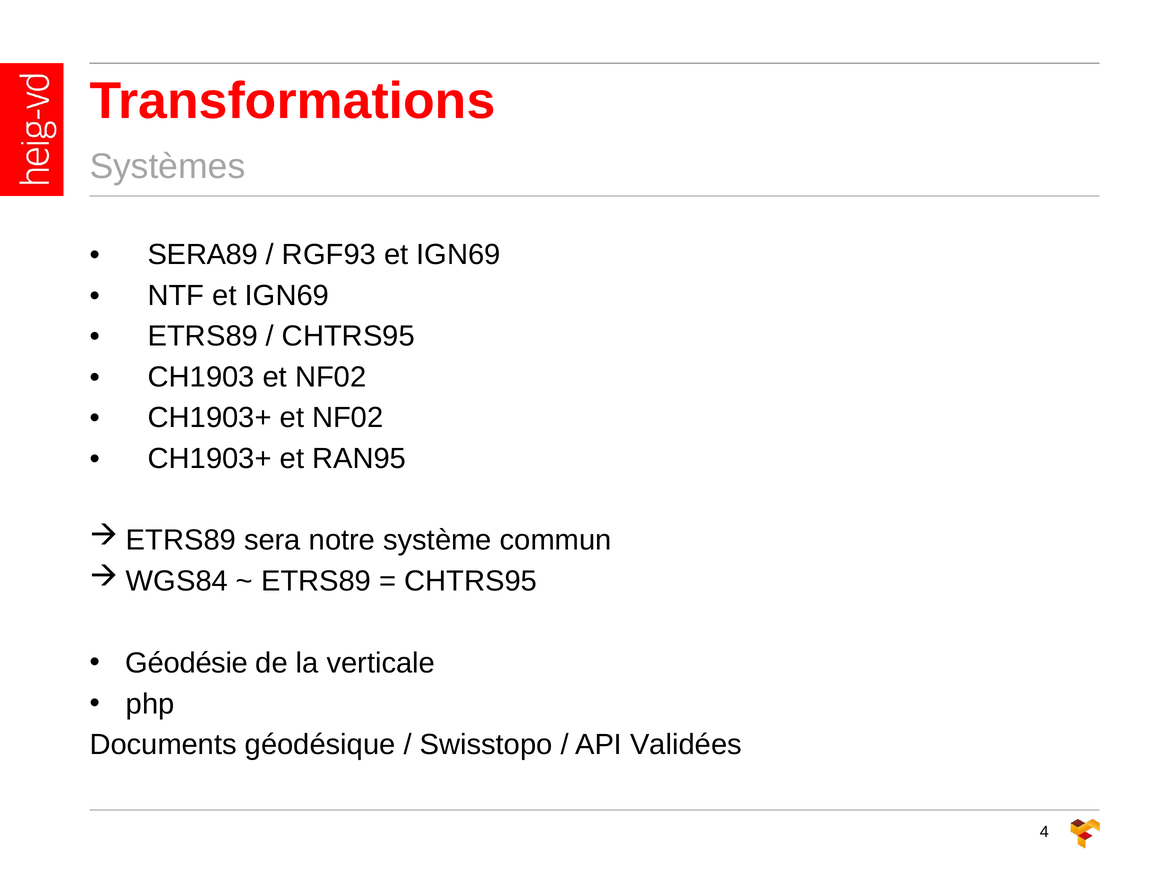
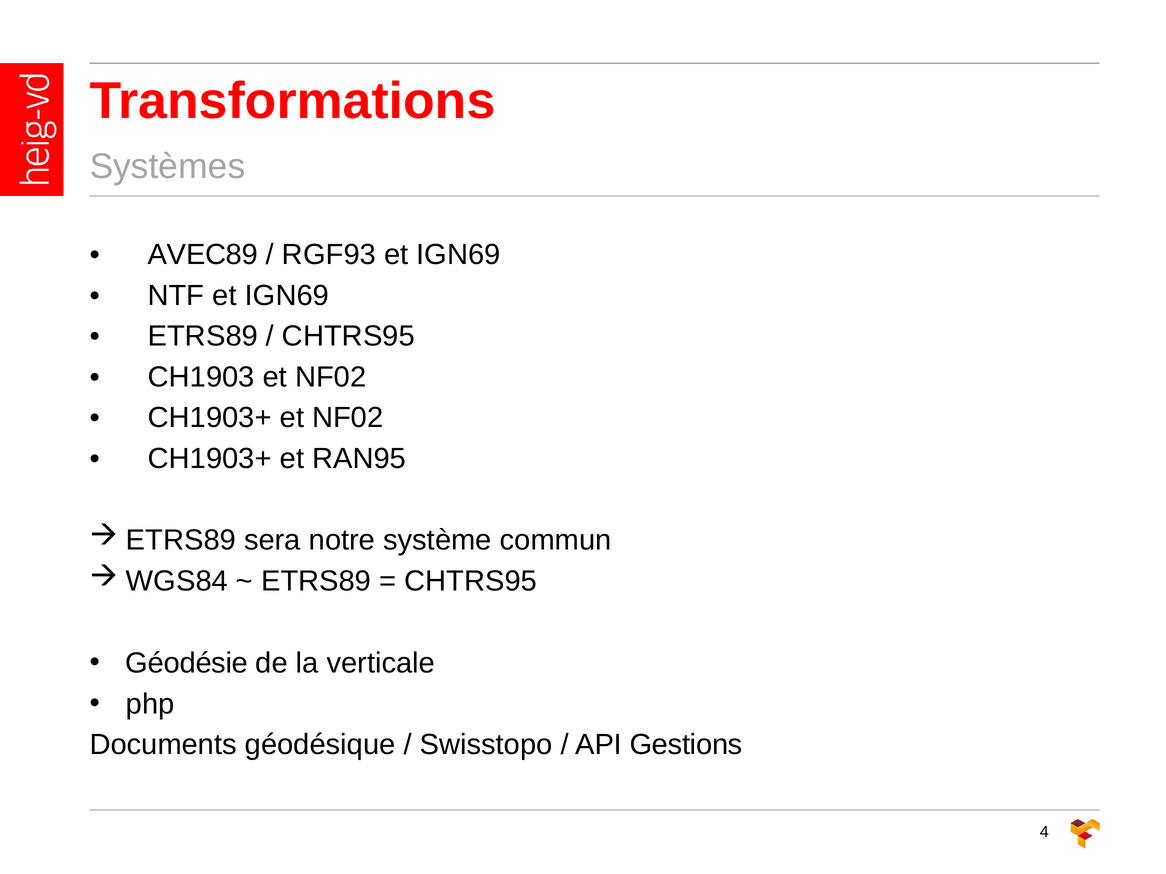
SERA89: SERA89 -> AVEC89 (203, 255)
Validées: Validées -> Gestions (686, 745)
